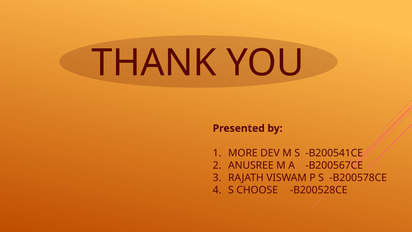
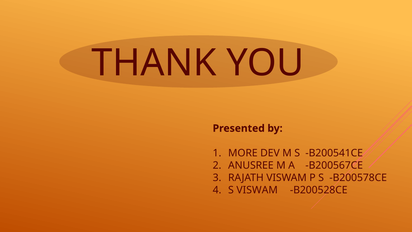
S CHOOSE: CHOOSE -> VISWAM (257, 190)
